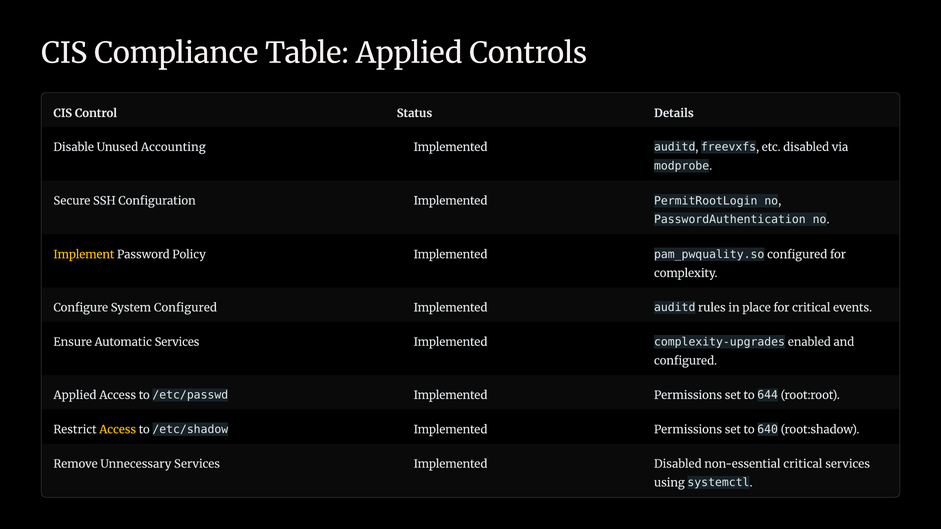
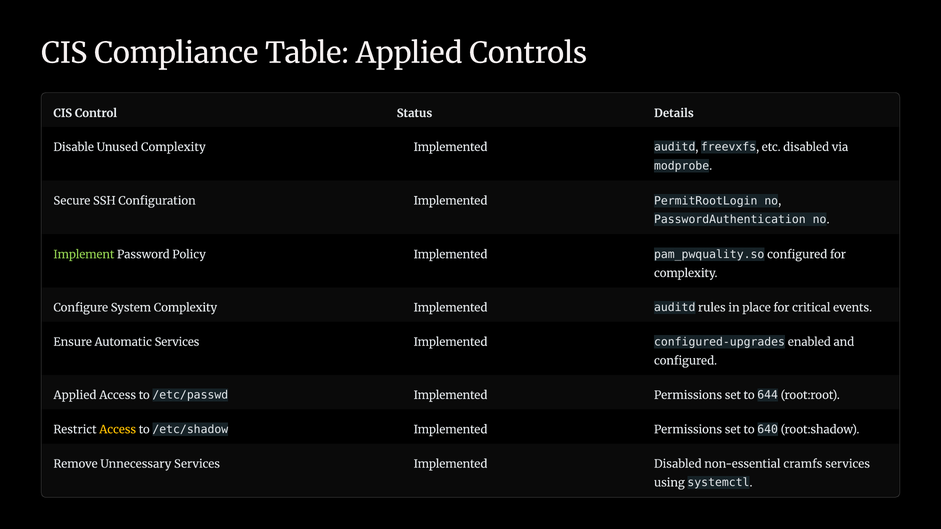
Unused Accounting: Accounting -> Complexity (173, 147)
Implement colour: yellow -> light green (84, 255)
System Configured: Configured -> Complexity (185, 308)
complexity-upgrades: complexity-upgrades -> configured-upgrades (720, 342)
non-essential critical: critical -> cramfs (803, 464)
